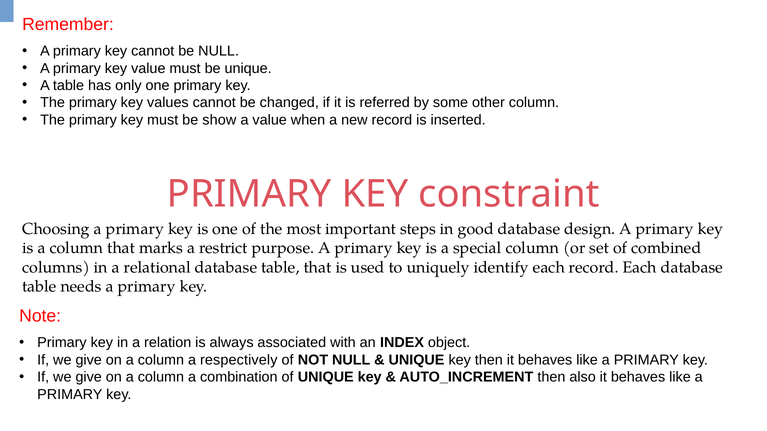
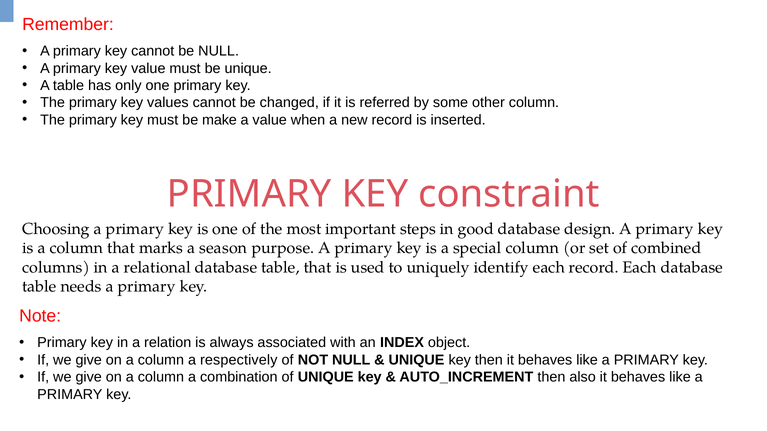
show: show -> make (219, 120)
restrict: restrict -> season (223, 248)
